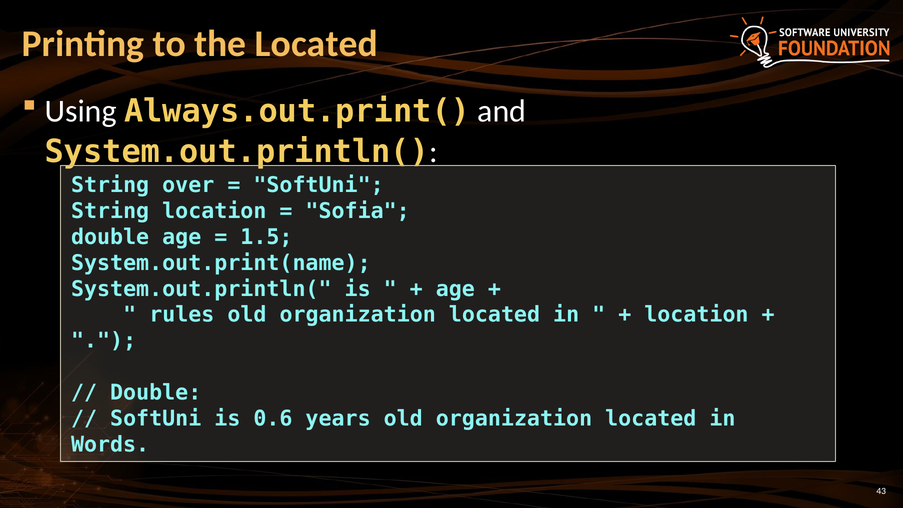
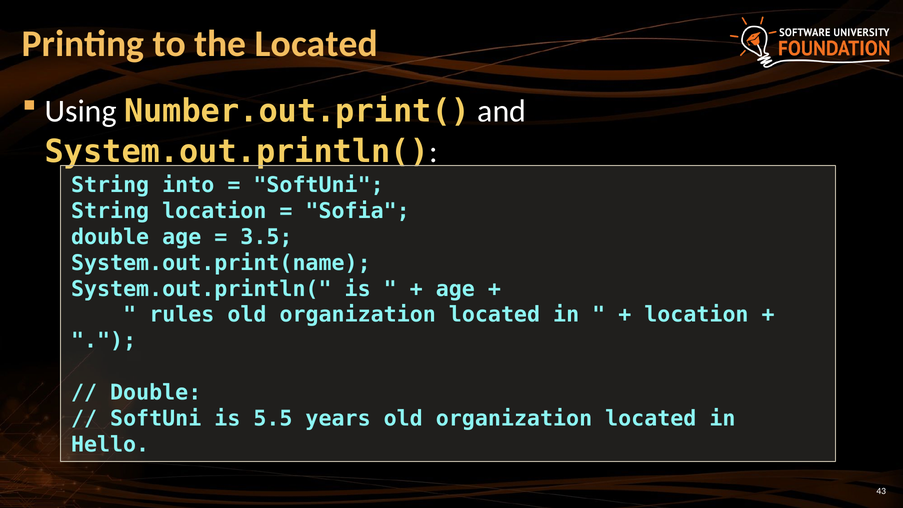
Always.out.print(: Always.out.print( -> Number.out.print( (297, 111)
over: over -> into (188, 185)
1.5: 1.5 -> 3.5 (266, 237)
0.6: 0.6 -> 5.5 (273, 419)
Words: Words -> Hello (110, 445)
